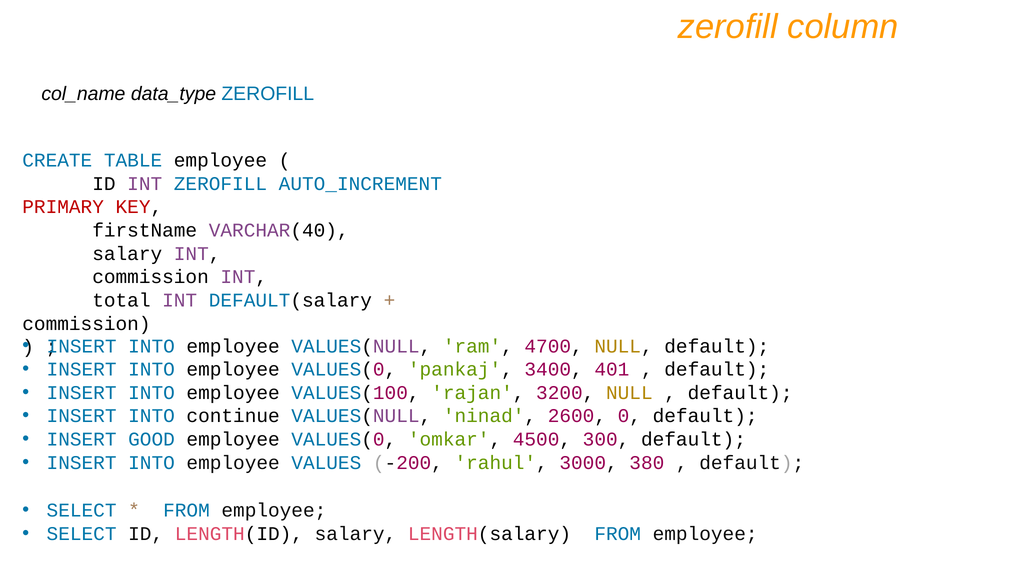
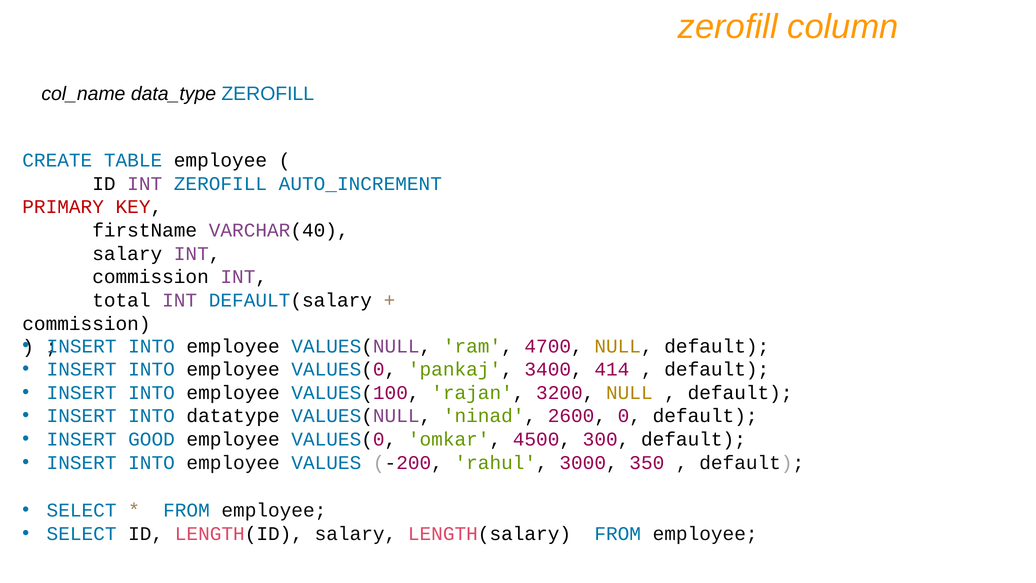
401: 401 -> 414 (612, 369)
continue: continue -> datatype (233, 416)
380: 380 -> 350 (647, 463)
